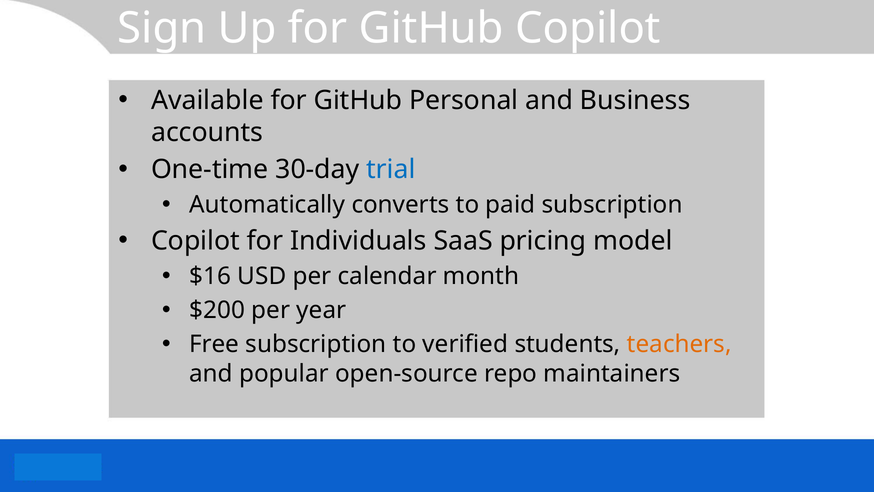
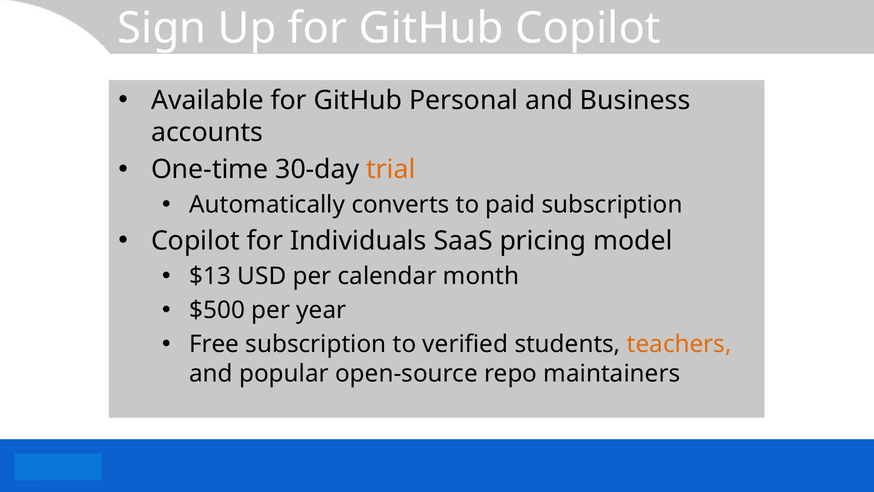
trial colour: blue -> orange (391, 170)
$16: $16 -> $13 (210, 276)
$200: $200 -> $500 (217, 310)
